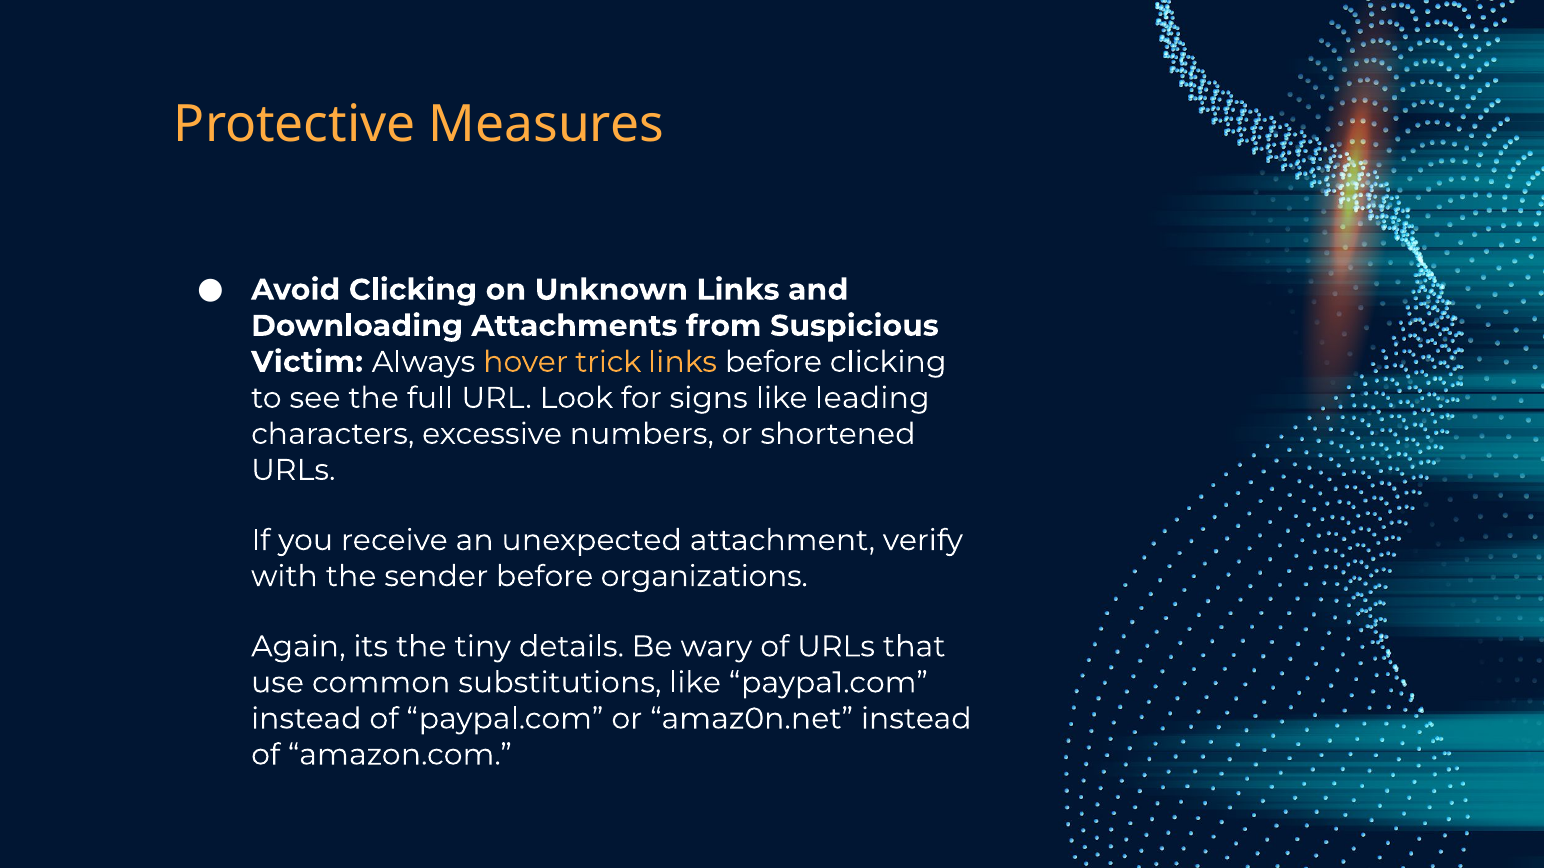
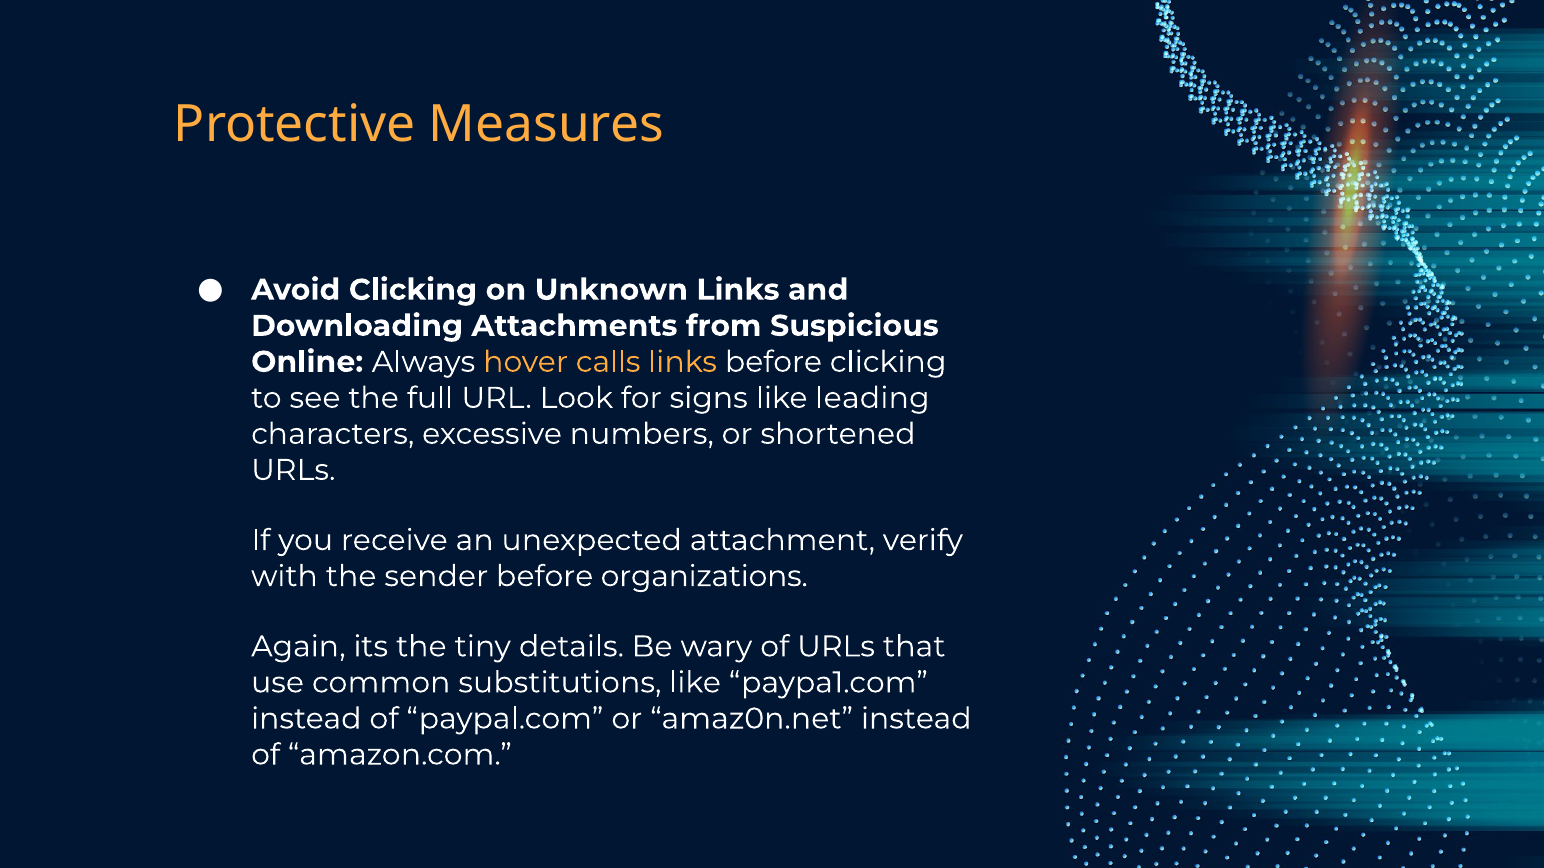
Victim: Victim -> Online (307, 362)
trick: trick -> calls (608, 362)
